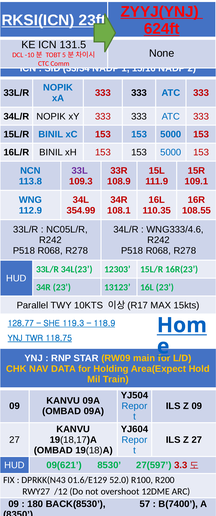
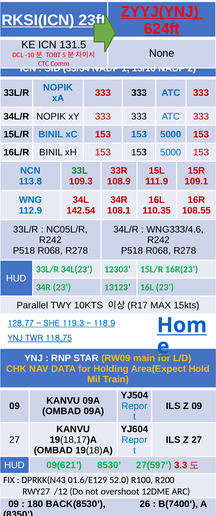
33L colour: purple -> green (80, 171)
354.99: 354.99 -> 142.54 (81, 211)
57: 57 -> 26 (145, 505)
